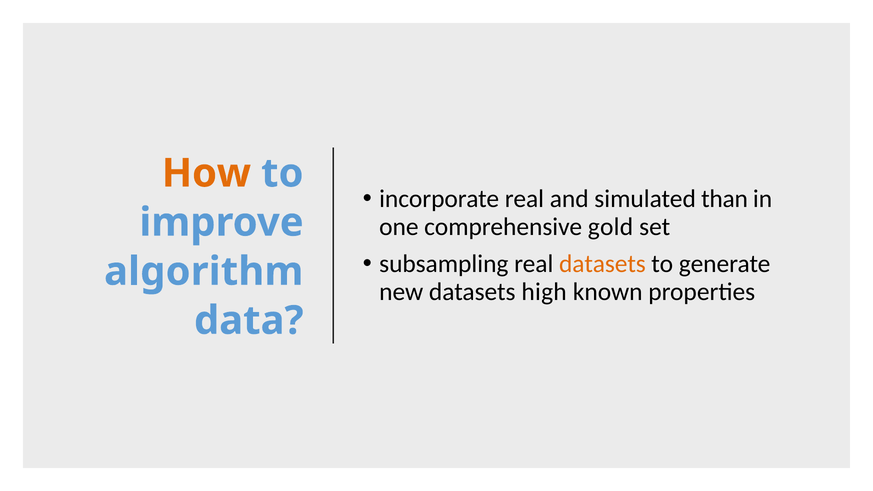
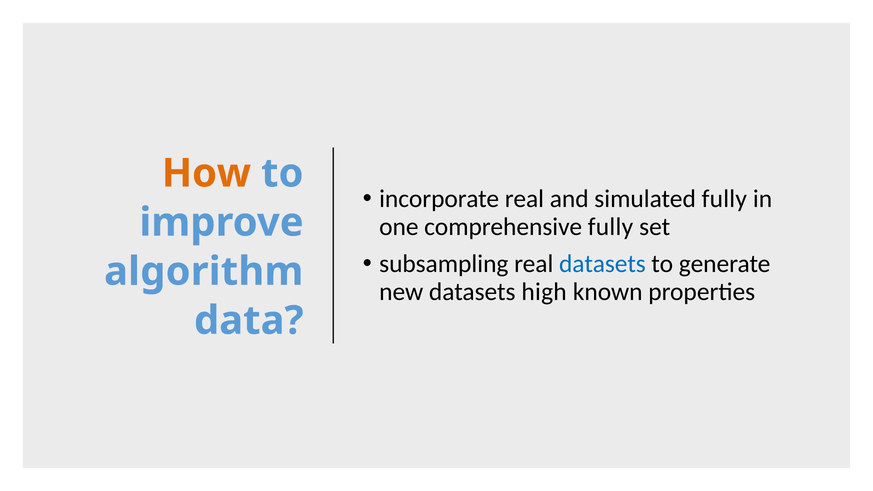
simulated than: than -> fully (724, 199)
comprehensive gold: gold -> fully (610, 227)
datasets colour: orange -> blue (602, 264)
